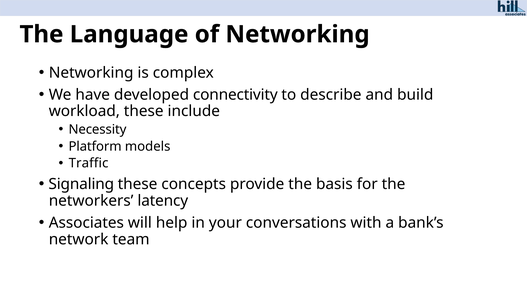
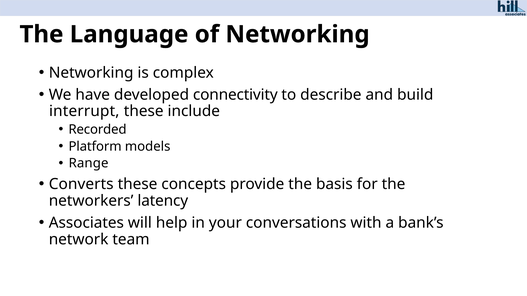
workload: workload -> interrupt (84, 111)
Necessity: Necessity -> Recorded (97, 130)
Traffic: Traffic -> Range (89, 164)
Signaling: Signaling -> Converts (81, 184)
